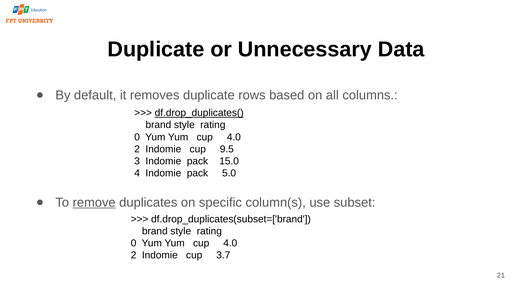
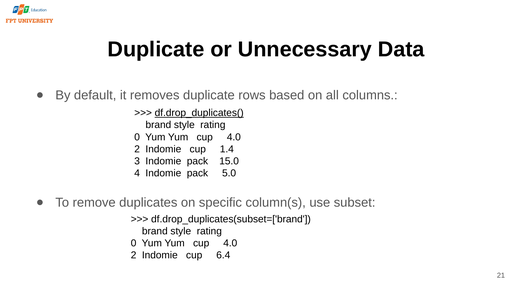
9.5: 9.5 -> 1.4 (227, 149)
remove underline: present -> none (94, 202)
3.7: 3.7 -> 6.4 (223, 255)
